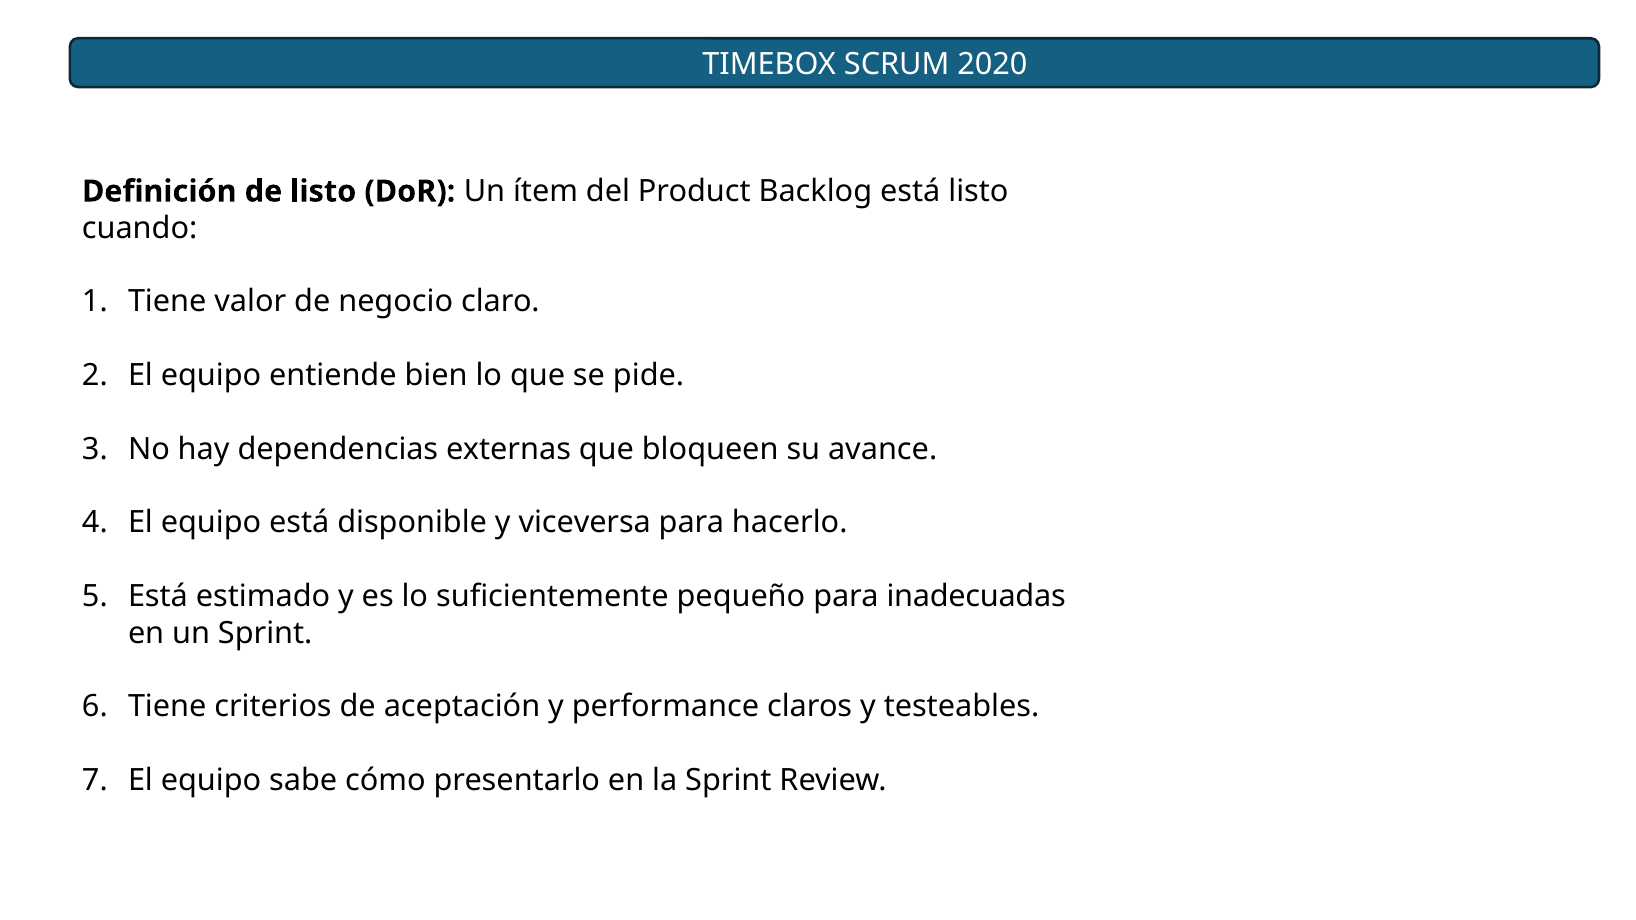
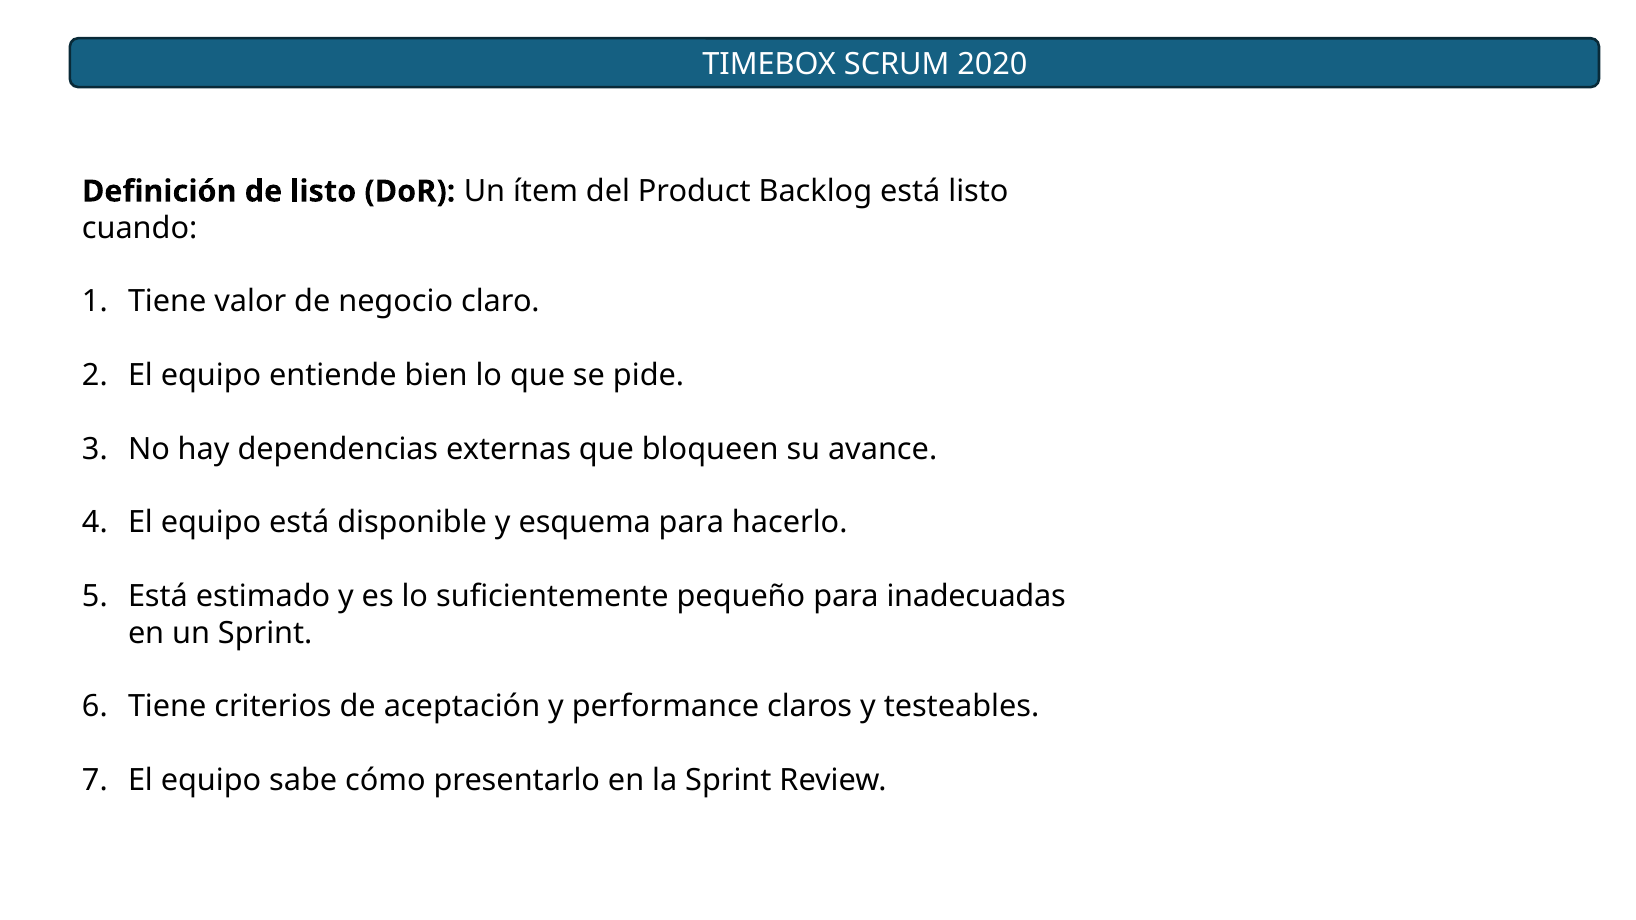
viceversa: viceversa -> esquema (585, 523)
